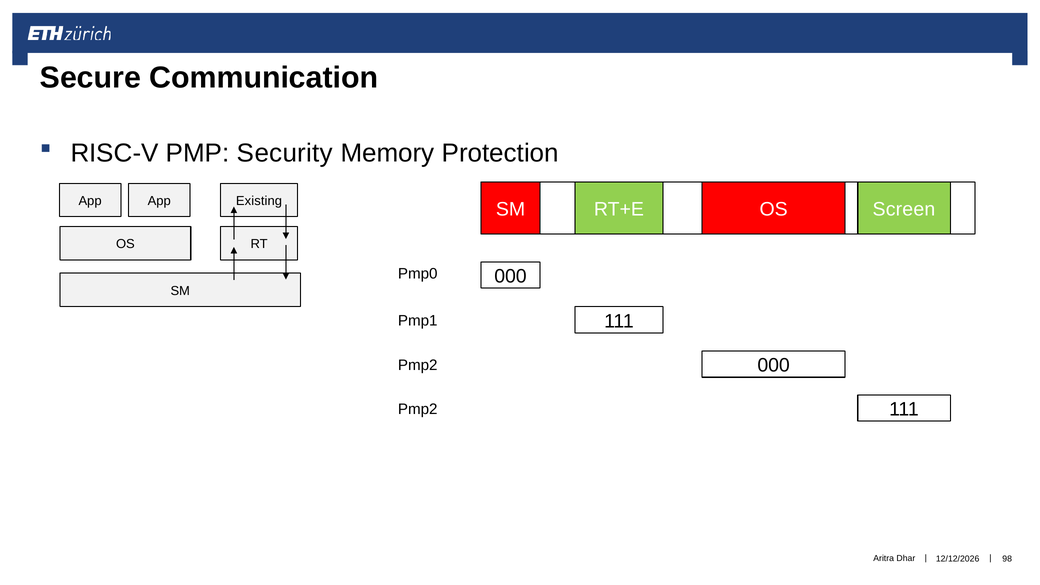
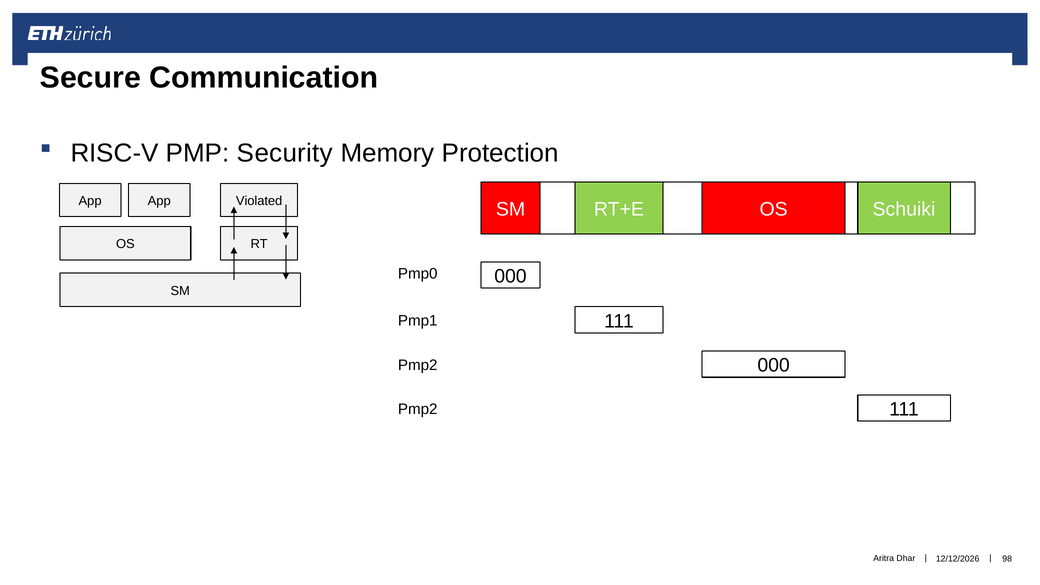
Existing: Existing -> Violated (259, 201)
Screen: Screen -> Schuiki (904, 209)
